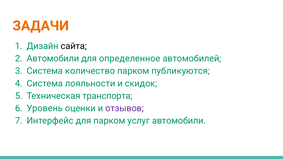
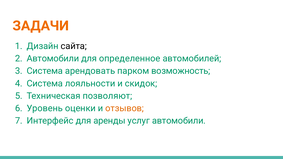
количество: количество -> арендовать (90, 71)
публикуются: публикуются -> возможность (181, 71)
транспорта: транспорта -> позволяют (107, 96)
отзывов colour: purple -> orange (125, 108)
для парком: парком -> аренды (109, 121)
